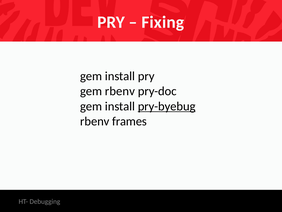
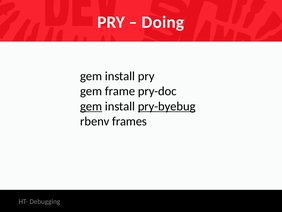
Fixing: Fixing -> Doing (163, 22)
gem rbenv: rbenv -> frame (120, 91)
gem underline: none -> present (91, 106)
